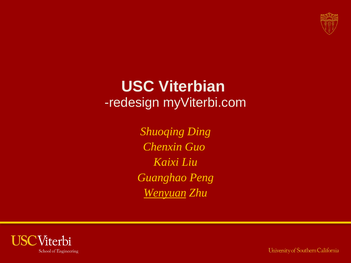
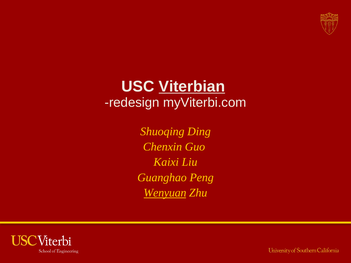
Viterbian underline: none -> present (192, 86)
